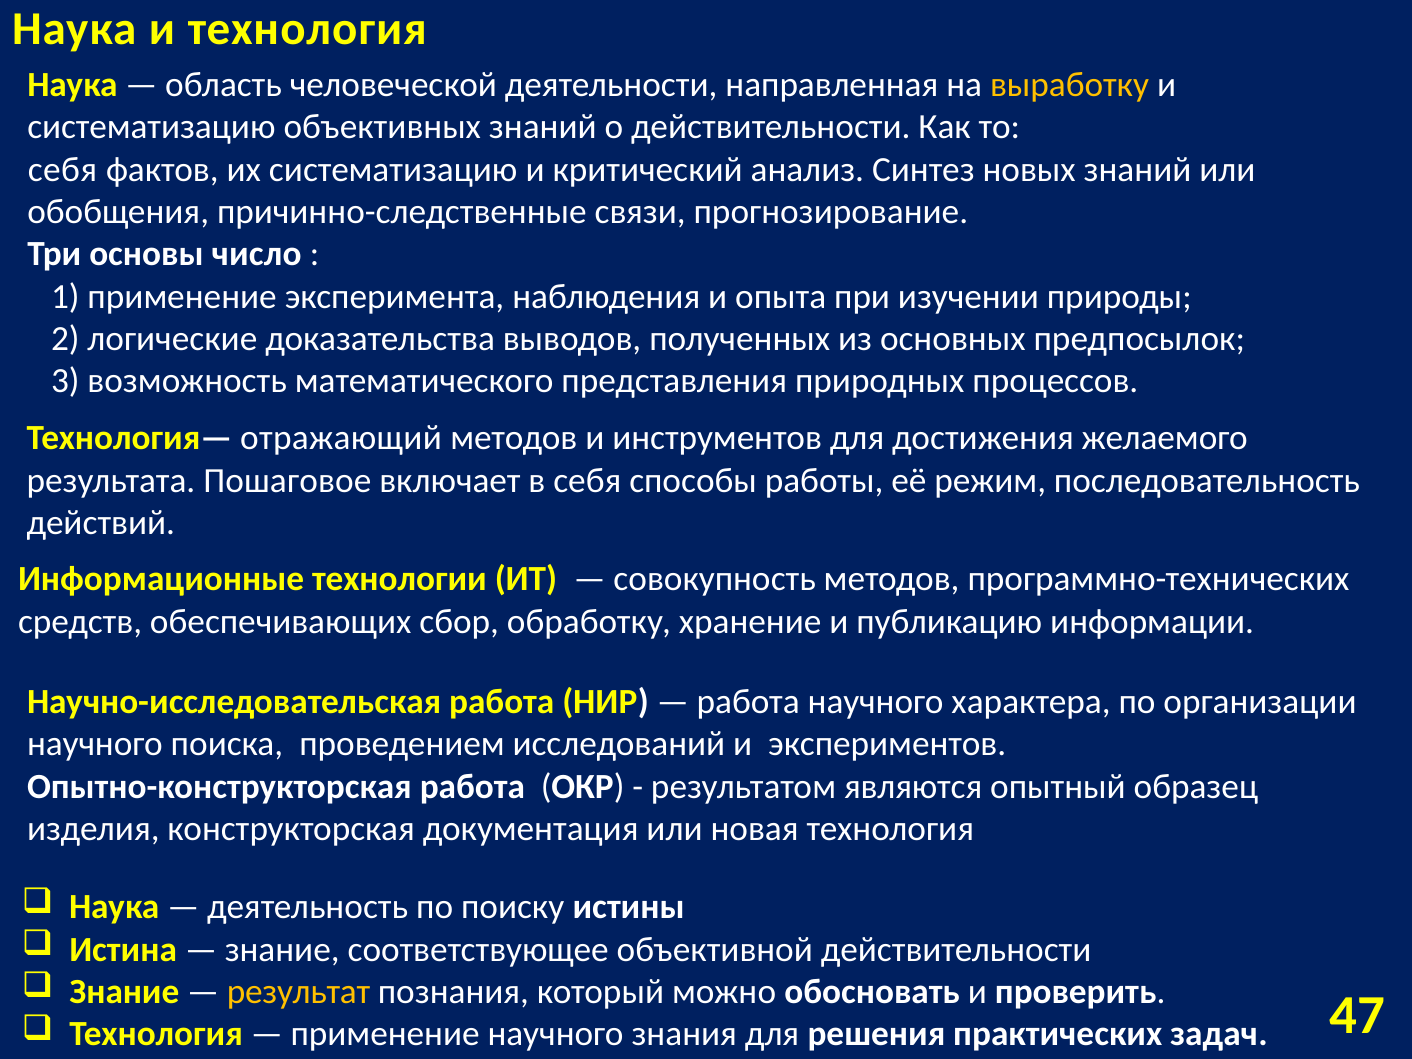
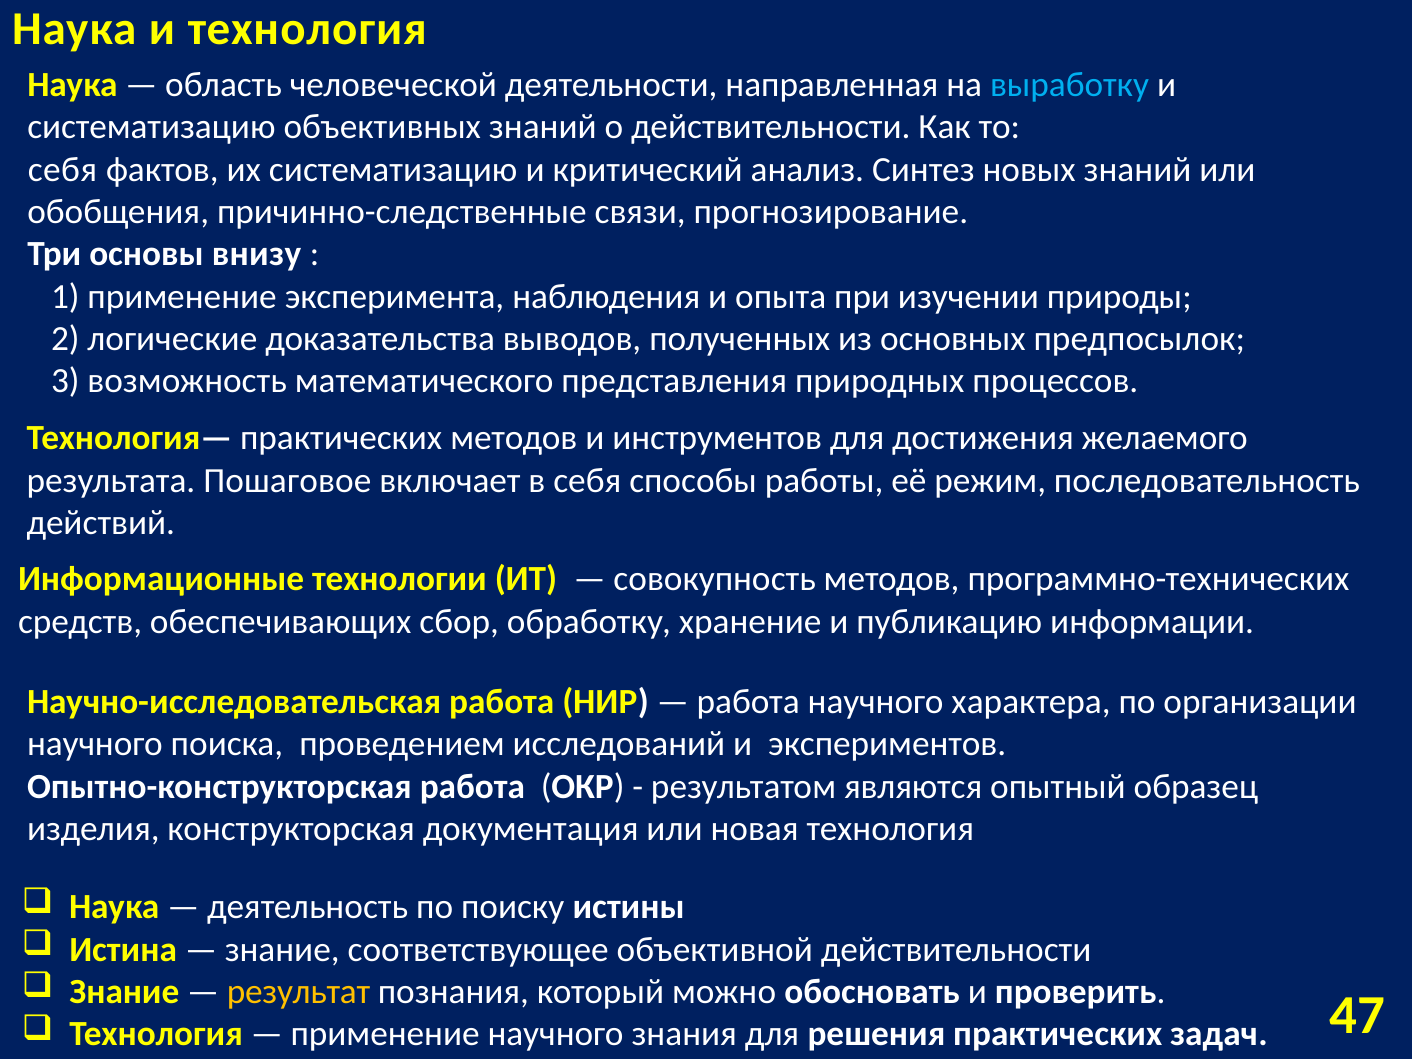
выработку colour: yellow -> light blue (1070, 85)
число: число -> внизу (257, 254)
Технология— отражающий: отражающий -> практических (341, 438)
